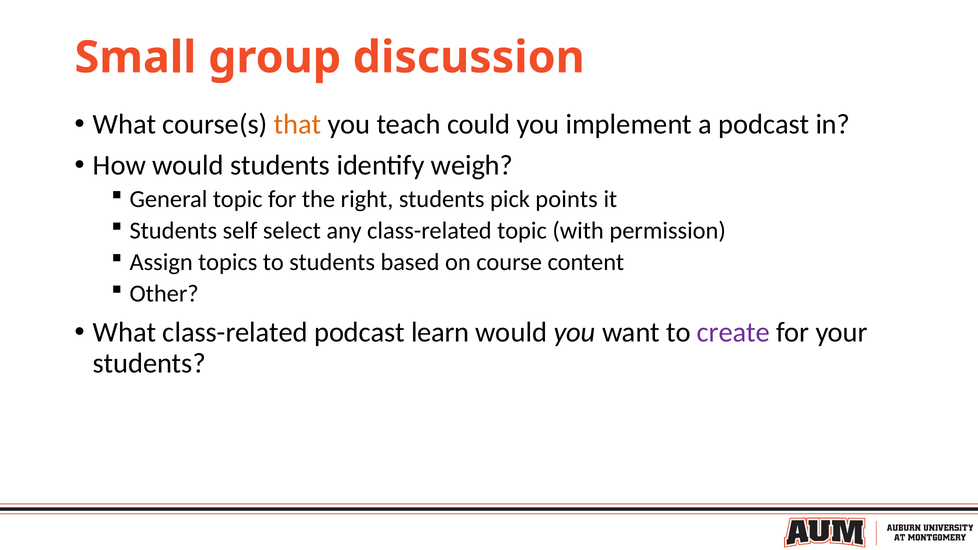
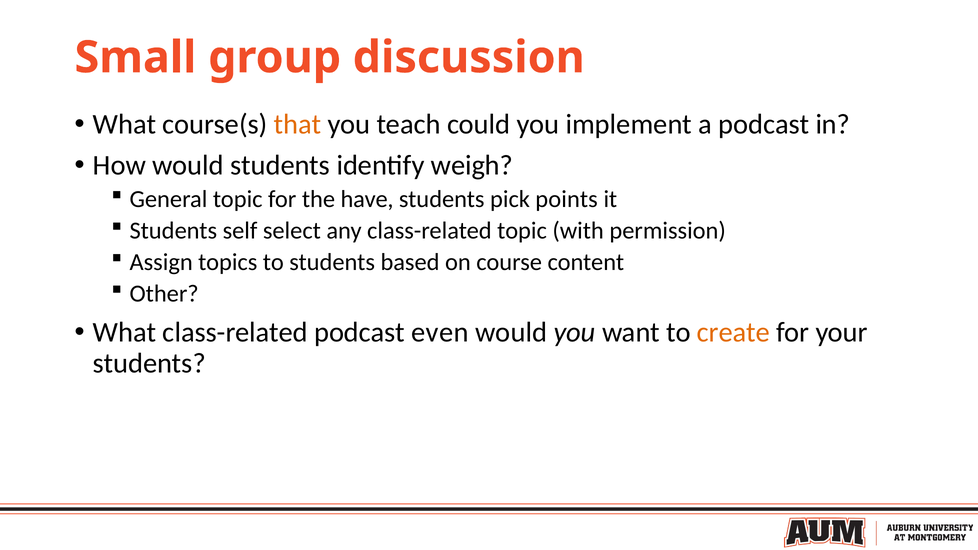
right: right -> have (367, 199)
learn: learn -> even (440, 333)
create colour: purple -> orange (733, 333)
